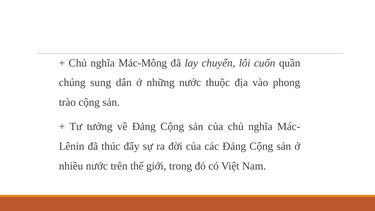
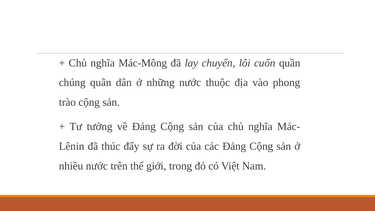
sung: sung -> quân (101, 83)
